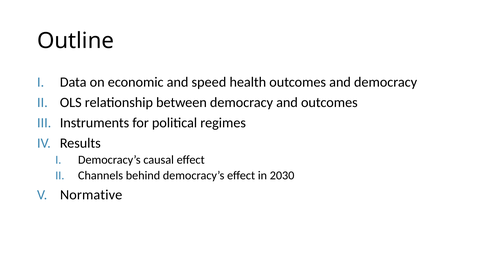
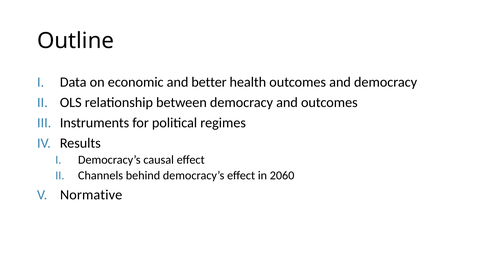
speed: speed -> better (209, 82)
2030: 2030 -> 2060 (282, 176)
